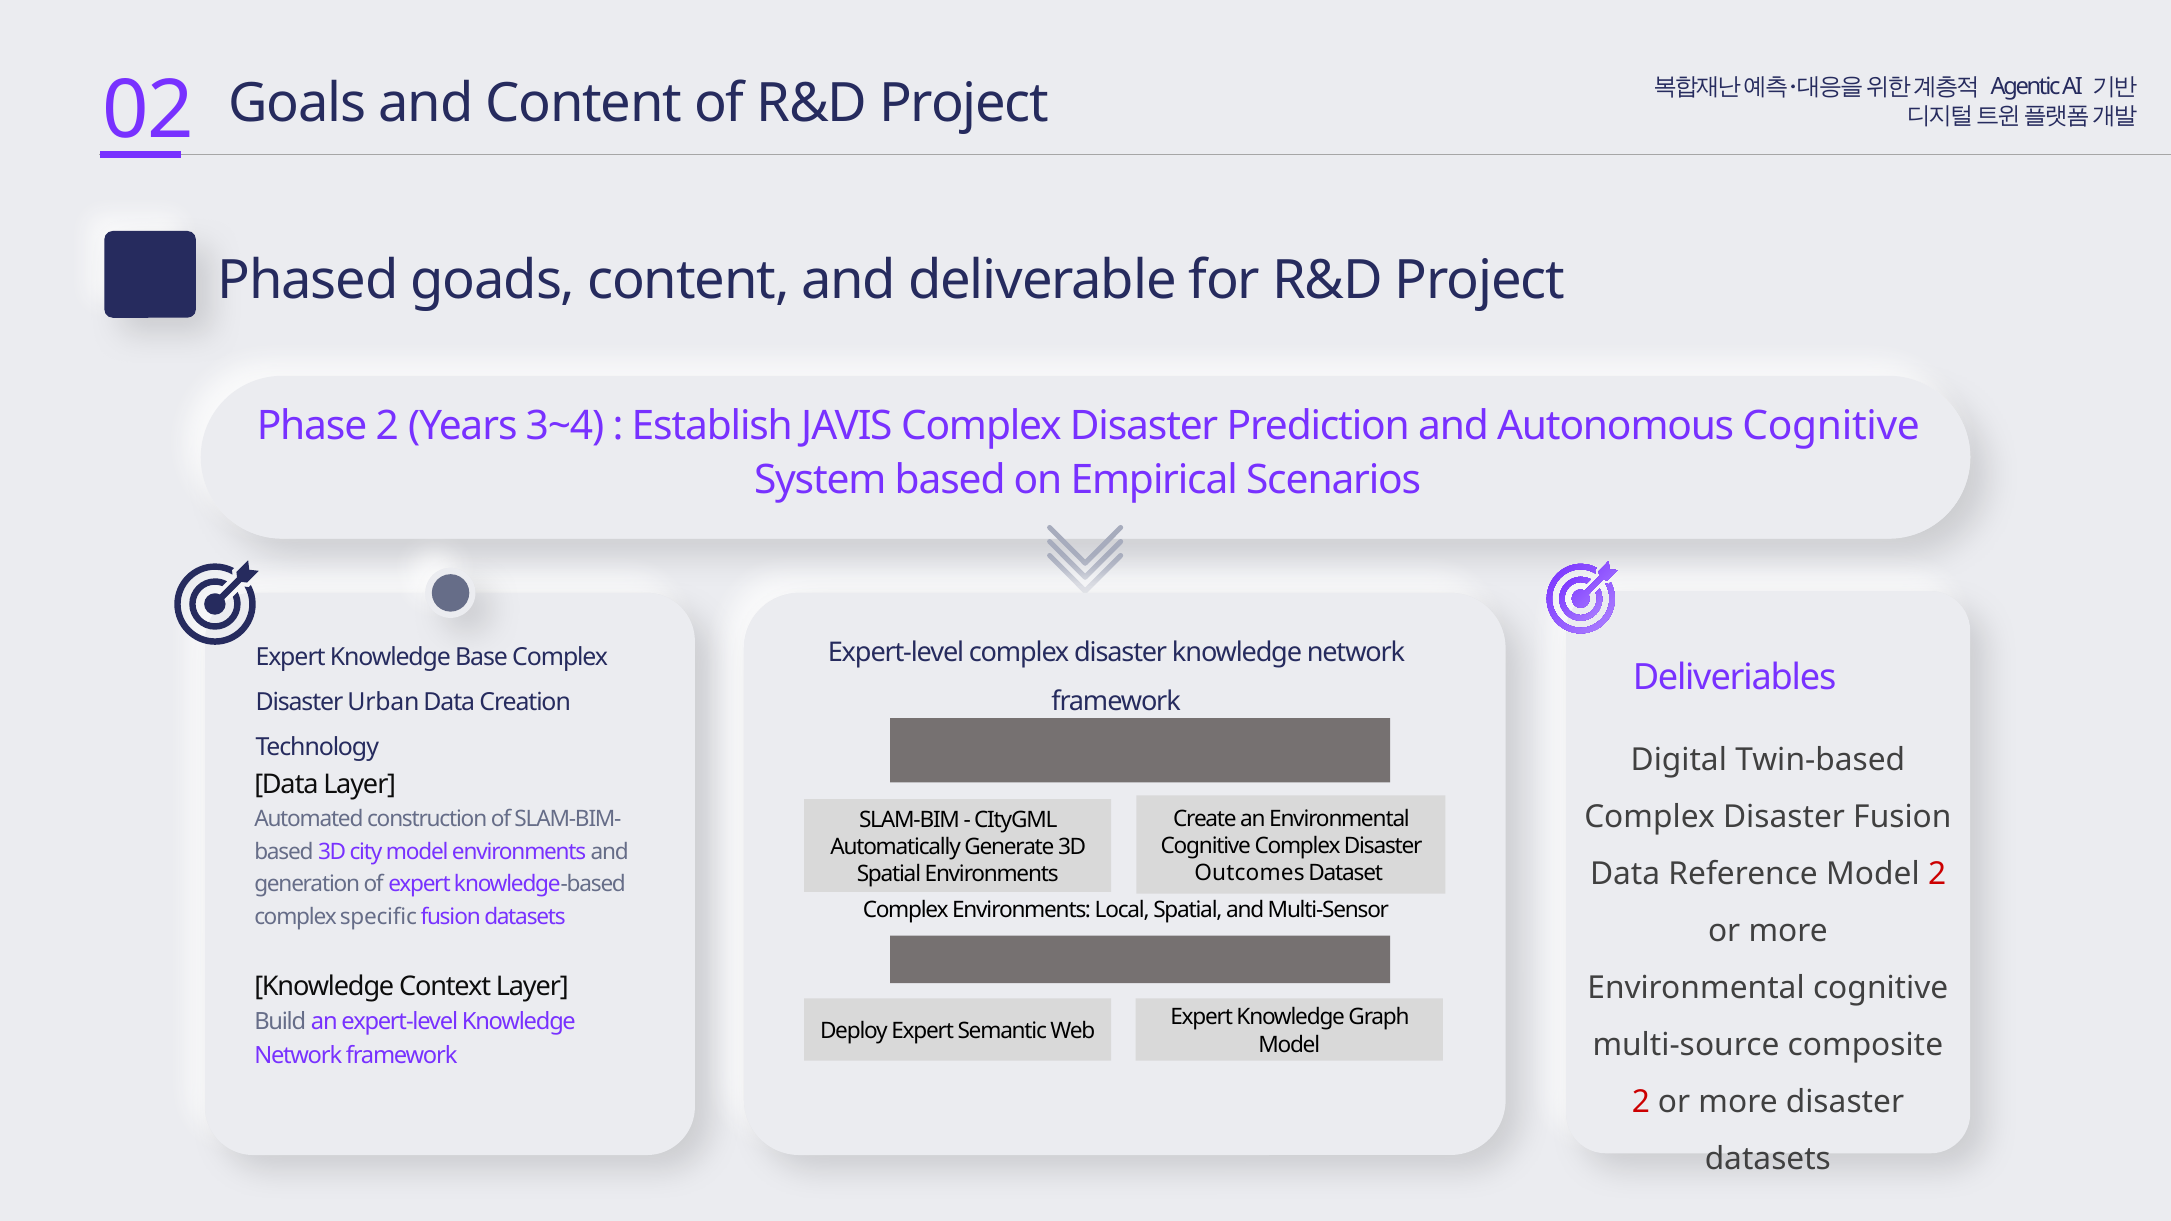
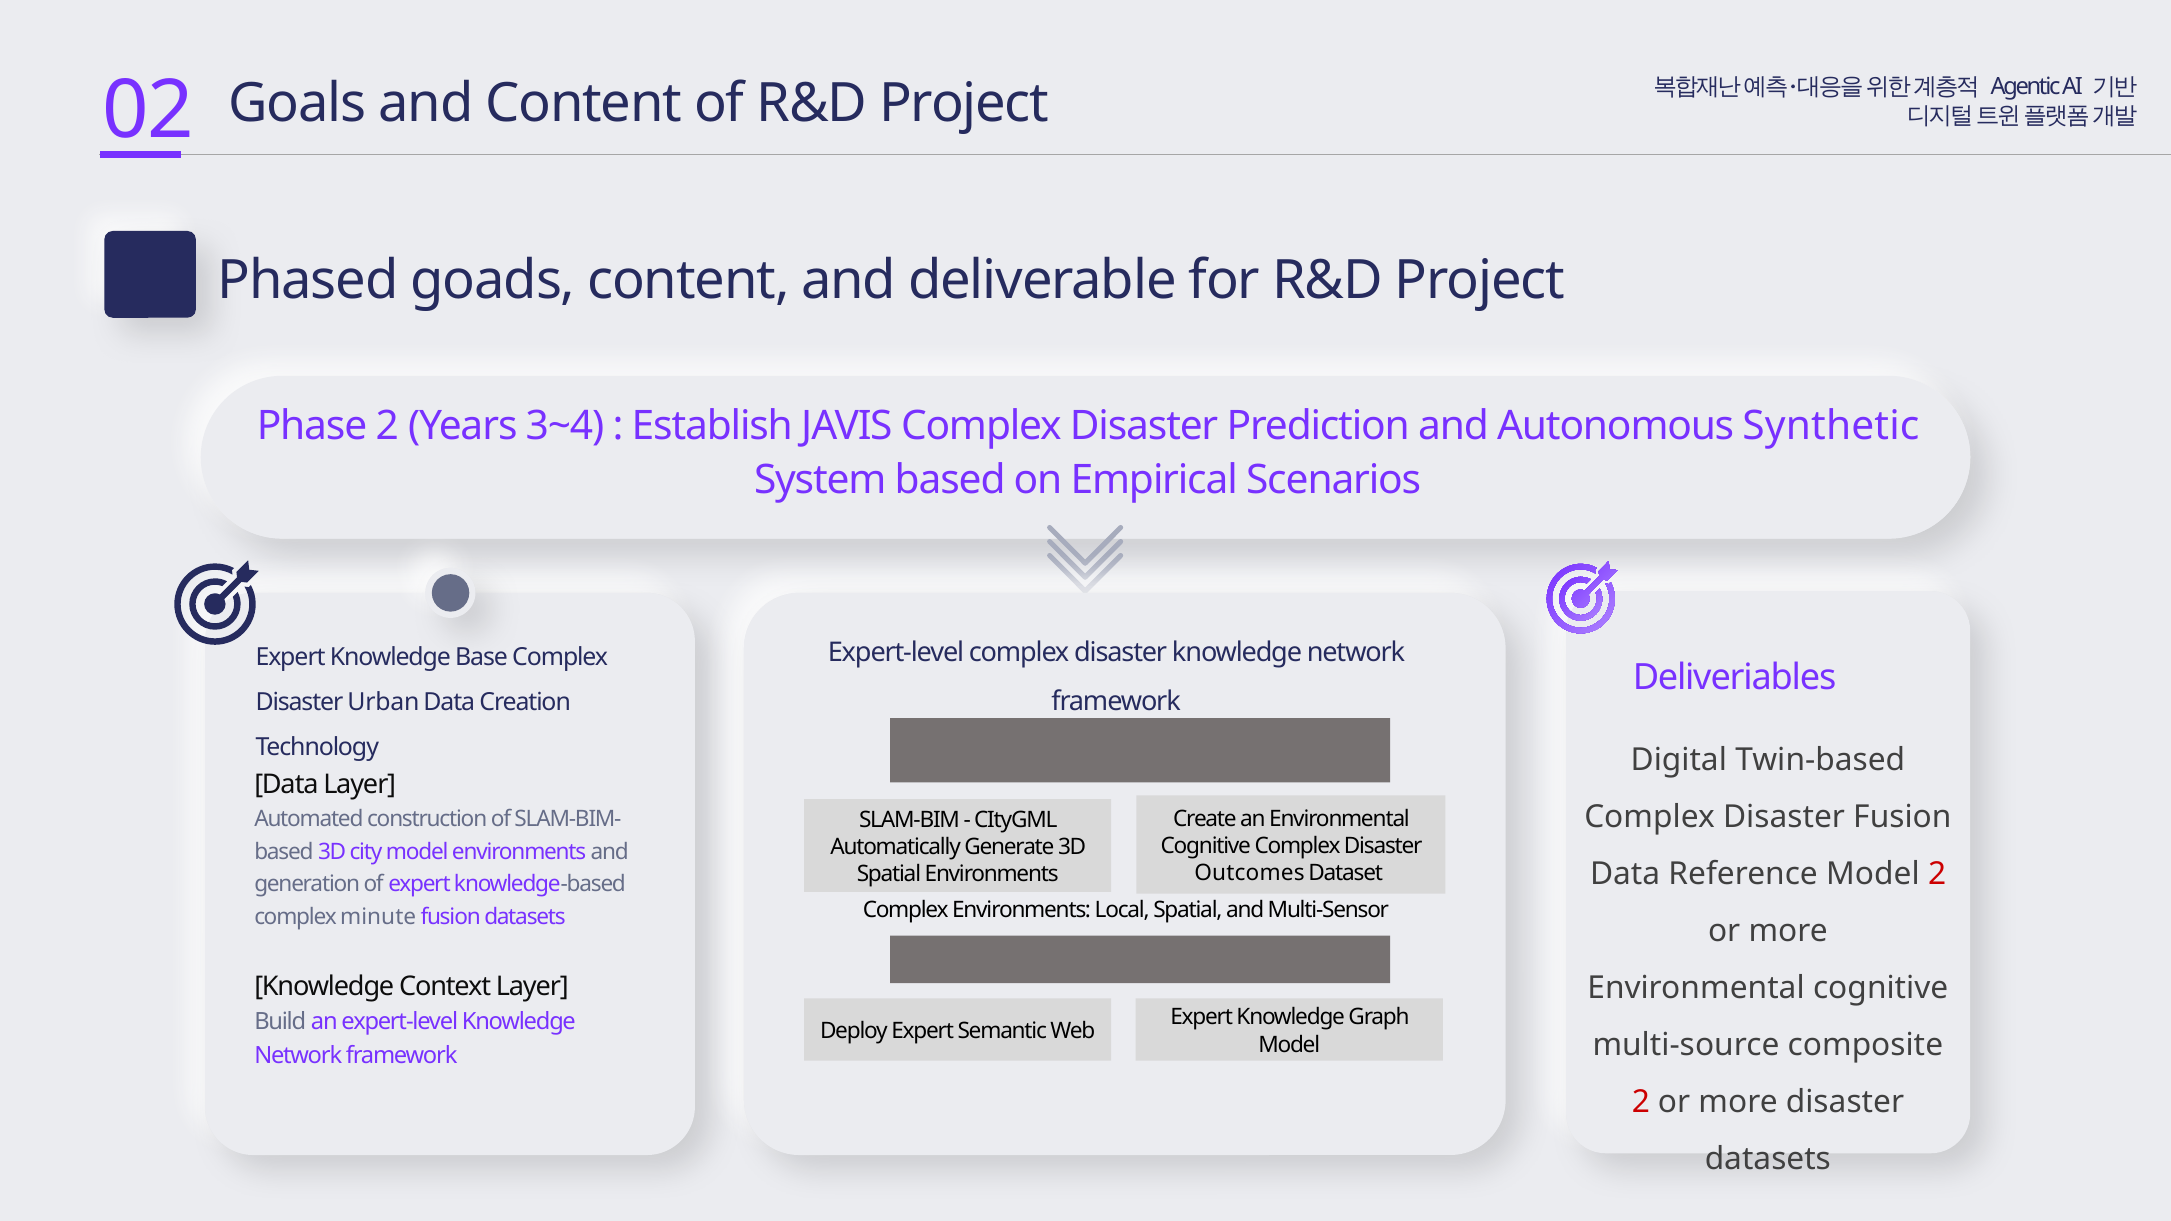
Autonomous Cognitive: Cognitive -> Synthetic (1831, 427)
specific: specific -> minute (378, 917)
